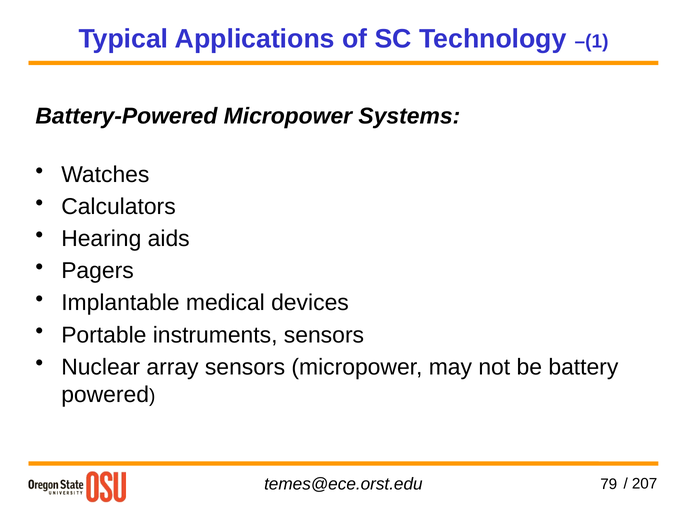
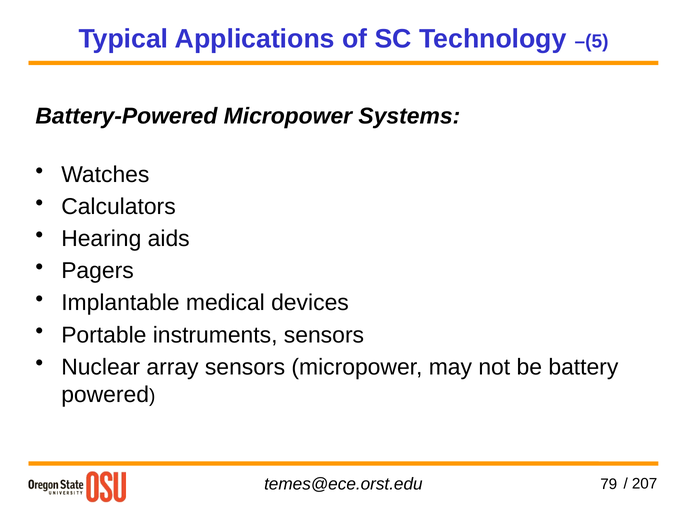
–(1: –(1 -> –(5 (592, 42)
